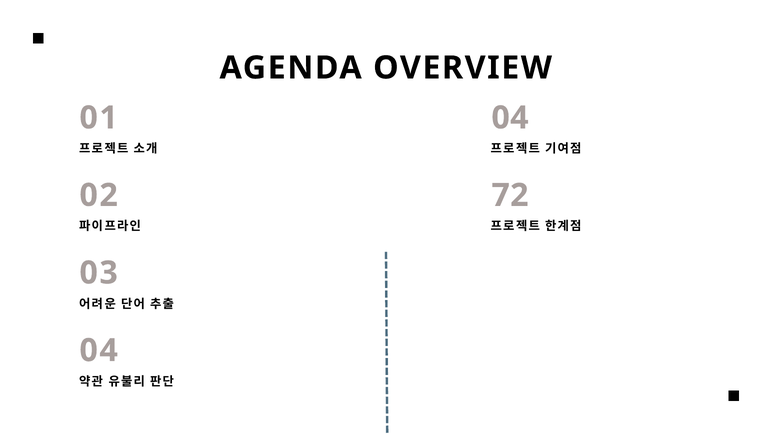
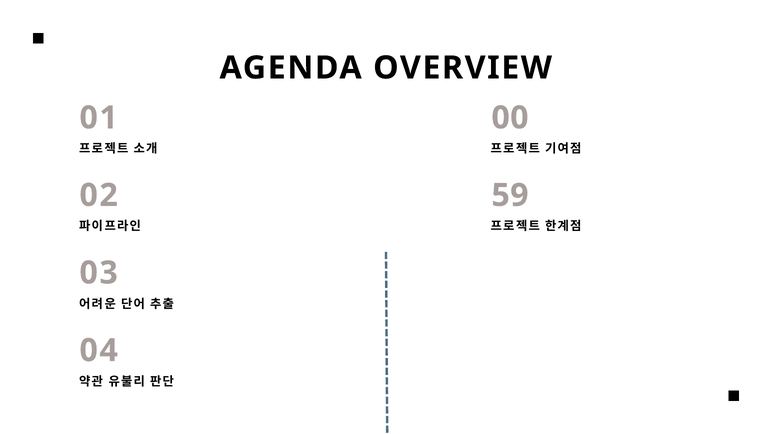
01 04: 04 -> 00 (510, 118)
72: 72 -> 59 (510, 195)
